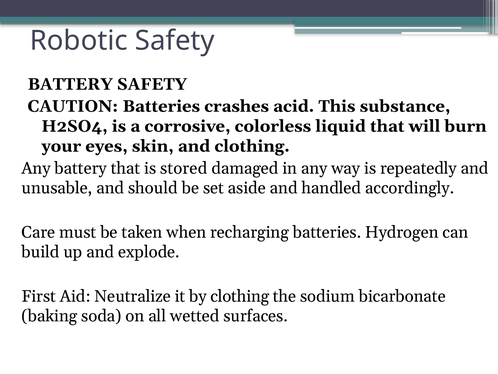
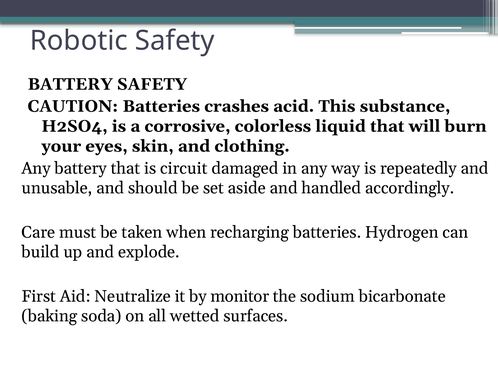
stored: stored -> circuit (184, 168)
by clothing: clothing -> monitor (240, 296)
